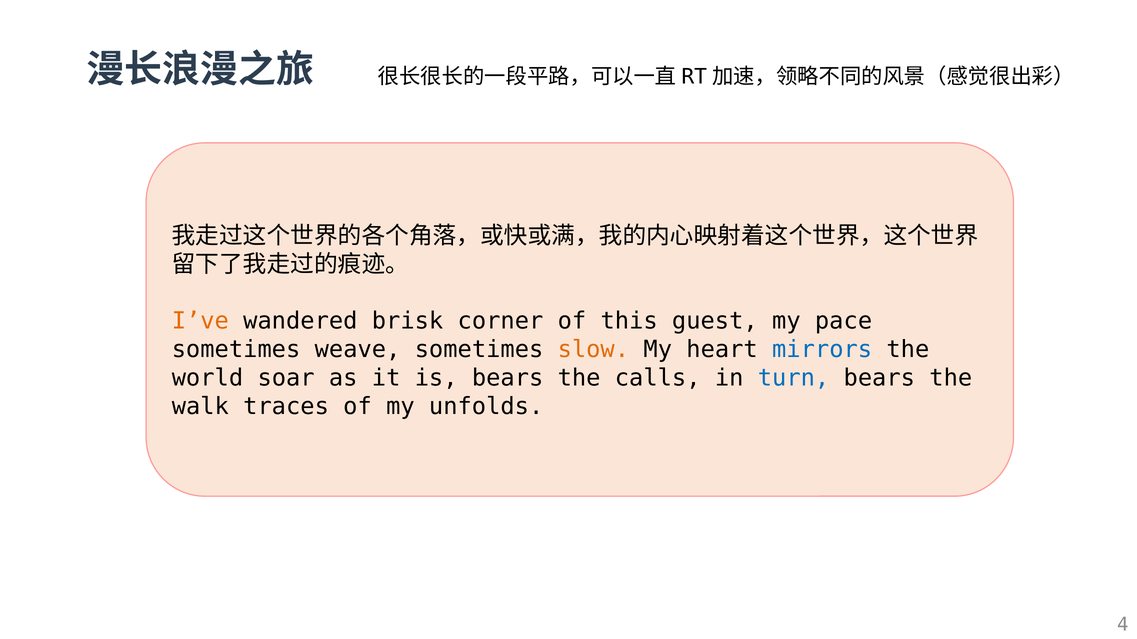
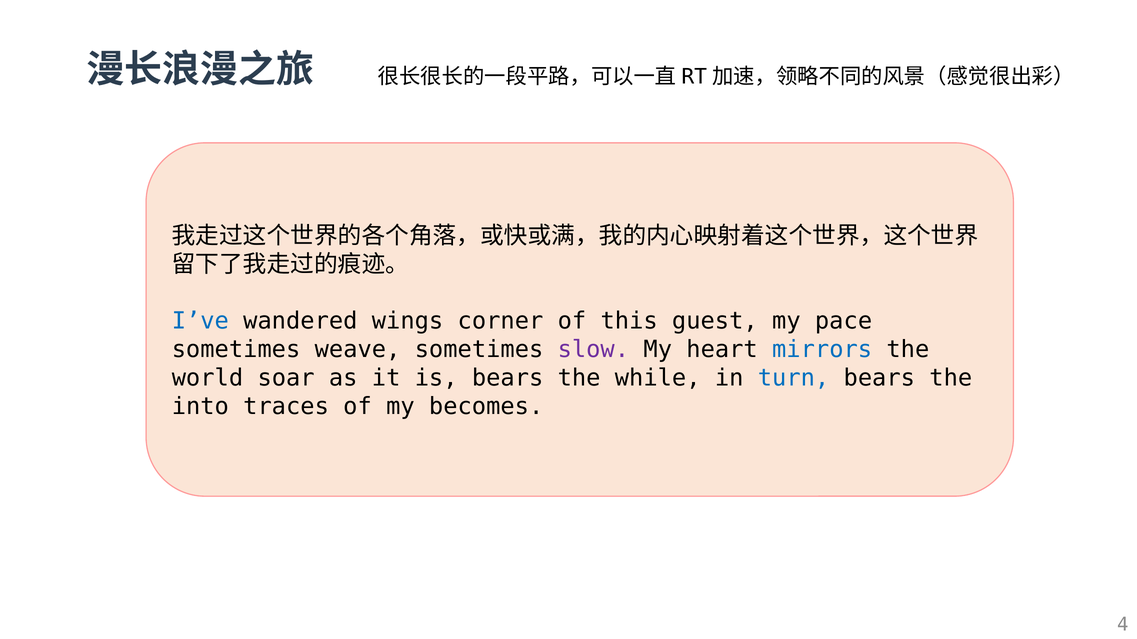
I’ve colour: orange -> blue (200, 321)
brisk: brisk -> wings (408, 321)
slow colour: orange -> purple (593, 350)
calls: calls -> while (658, 378)
walk: walk -> into (200, 407)
unfolds: unfolds -> becomes (486, 407)
